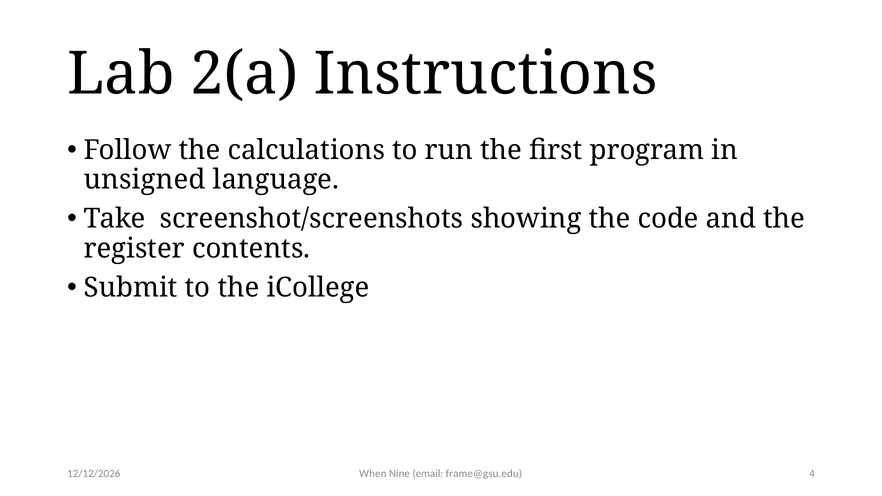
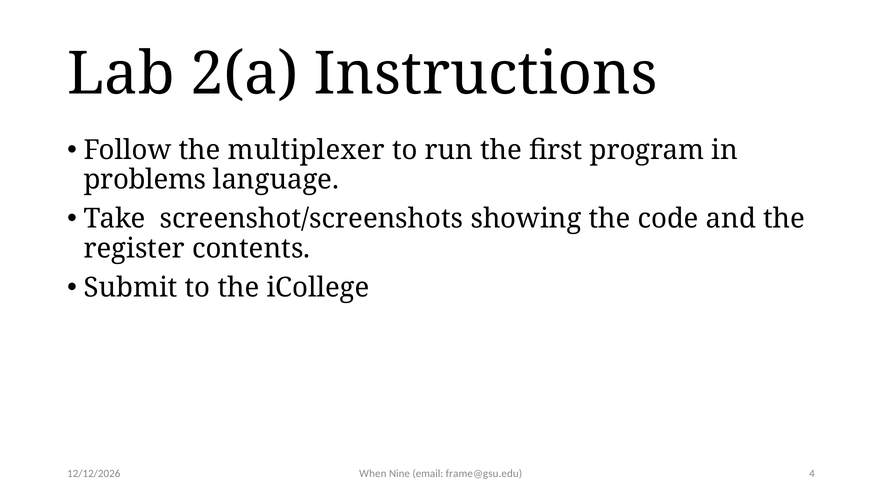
calculations: calculations -> multiplexer (306, 150)
unsigned: unsigned -> problems (145, 180)
